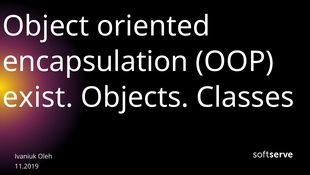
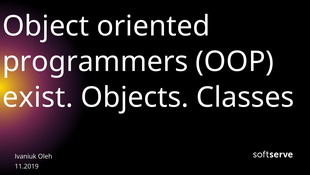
encapsulation: encapsulation -> programmers (95, 62)
